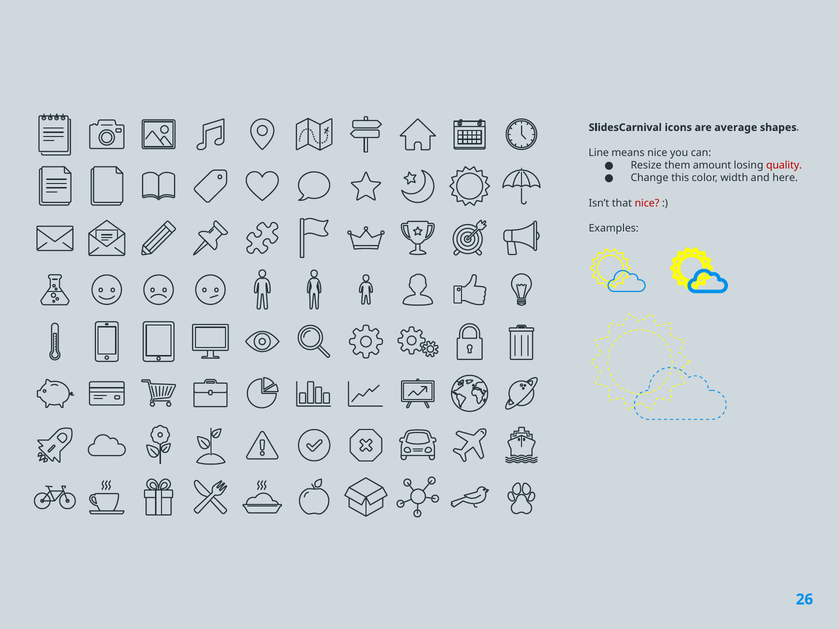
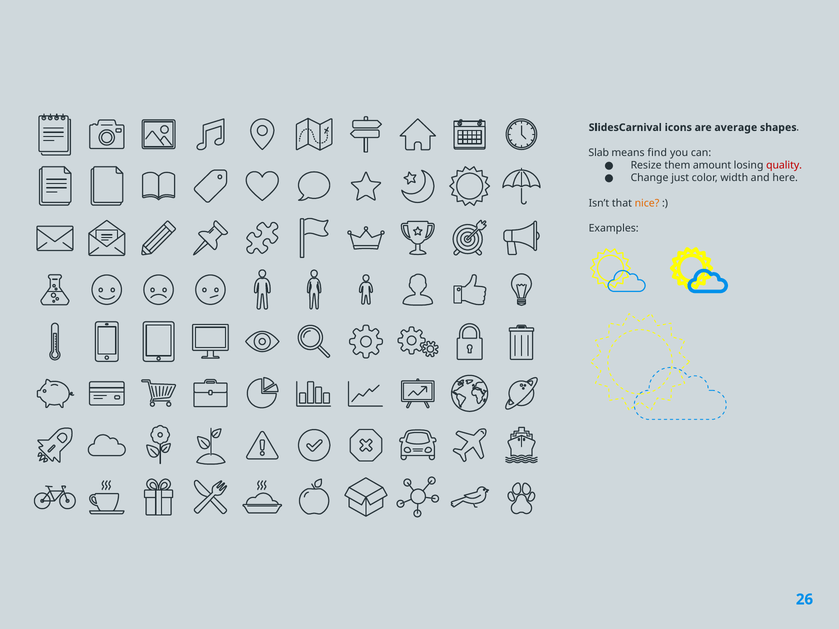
Line: Line -> Slab (599, 153)
means nice: nice -> find (657, 153)
this: this -> just (680, 178)
nice colour: red -> orange (647, 203)
